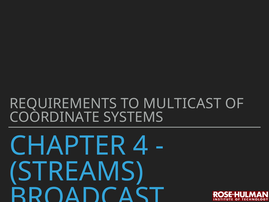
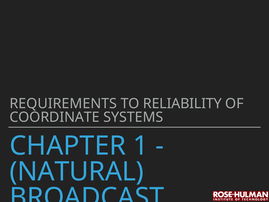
MULTICAST: MULTICAST -> RELIABILITY (182, 103)
4: 4 -> 1 (141, 146)
STREAMS: STREAMS -> NATURAL (77, 171)
